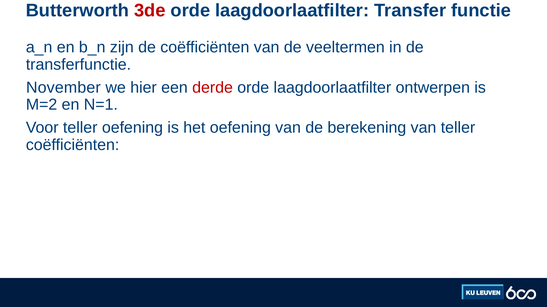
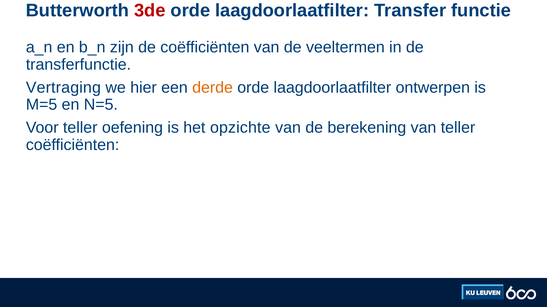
November: November -> Vertraging (63, 88)
derde colour: red -> orange (213, 88)
M=2: M=2 -> M=5 (42, 105)
N=1: N=1 -> N=5 (101, 105)
het oefening: oefening -> opzichte (240, 128)
